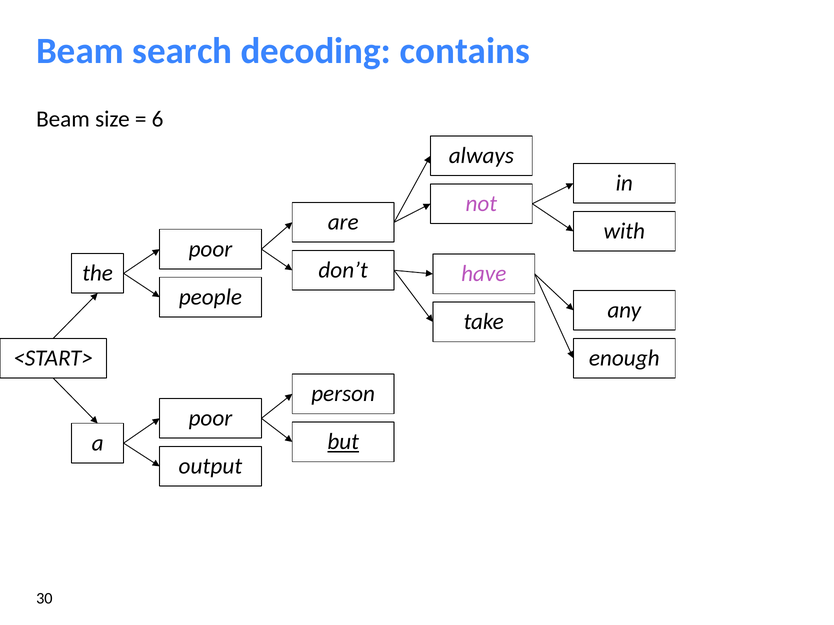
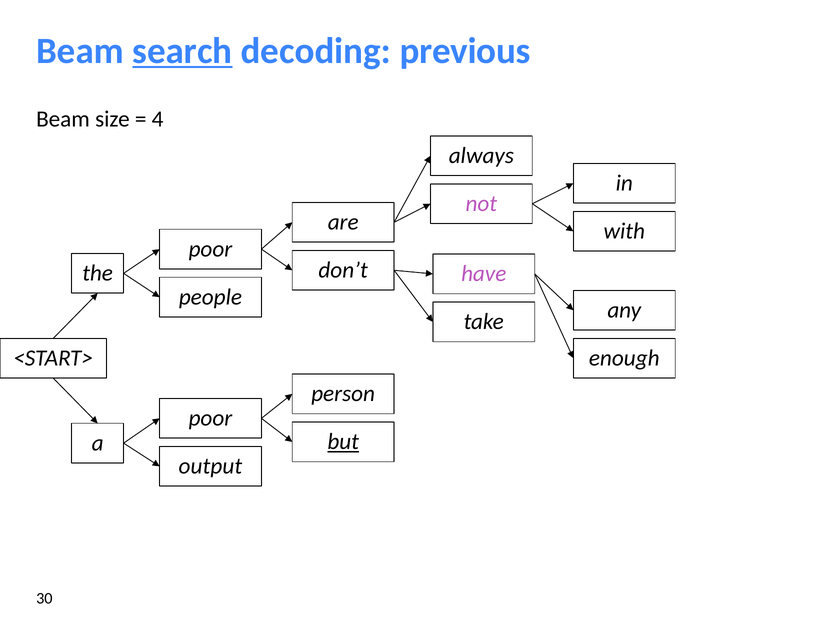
search underline: none -> present (182, 51)
contains: contains -> previous (465, 51)
6: 6 -> 4 (158, 119)
